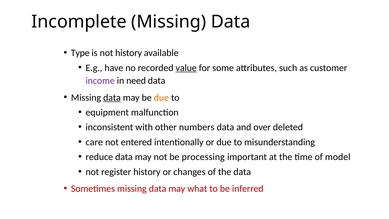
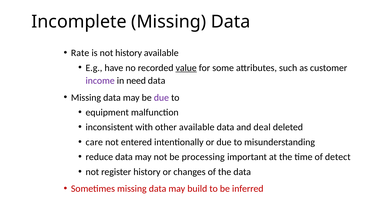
Type: Type -> Rate (80, 53)
data underline: present -> none (112, 97)
due colour: orange -> purple (161, 97)
other numbers: numbers -> available (197, 127)
over: over -> deal (262, 127)
model: model -> detect (338, 157)
what: what -> build (197, 189)
